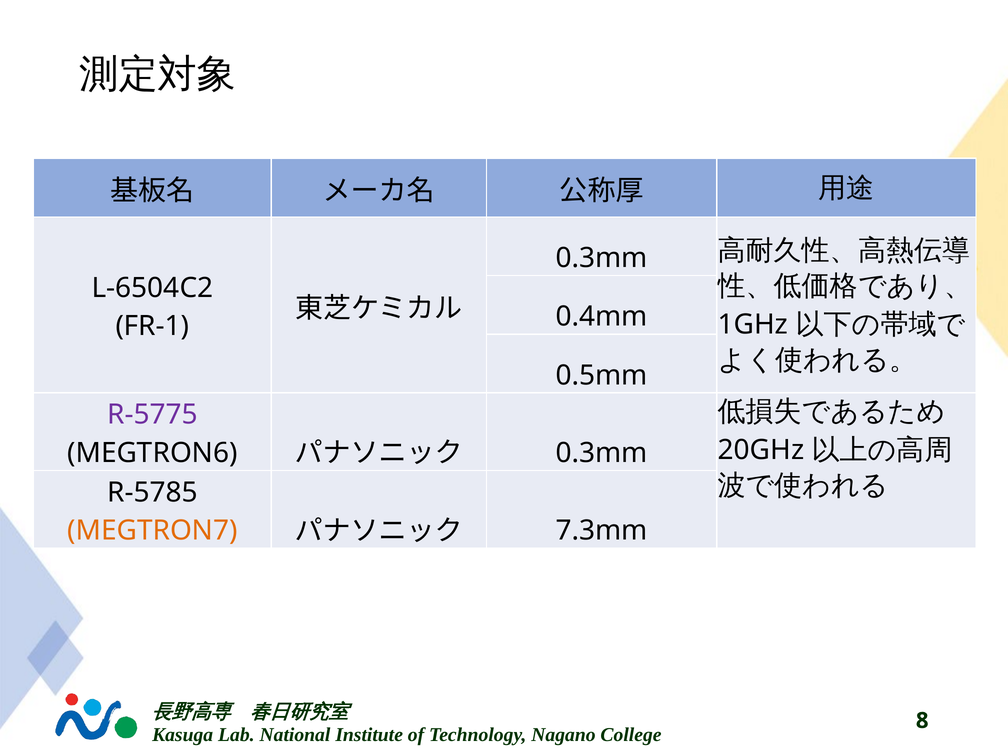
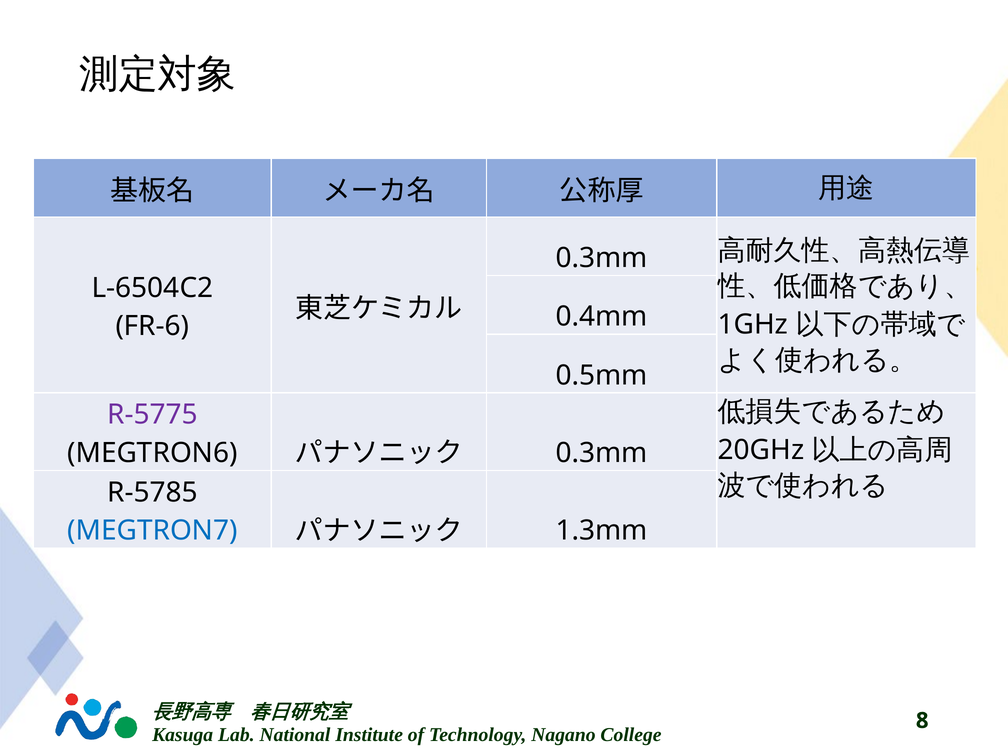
FR-1: FR-1 -> FR-6 (152, 326)
MEGTRON7 colour: orange -> blue (152, 531)
7.3mm: 7.3mm -> 1.3mm (602, 531)
